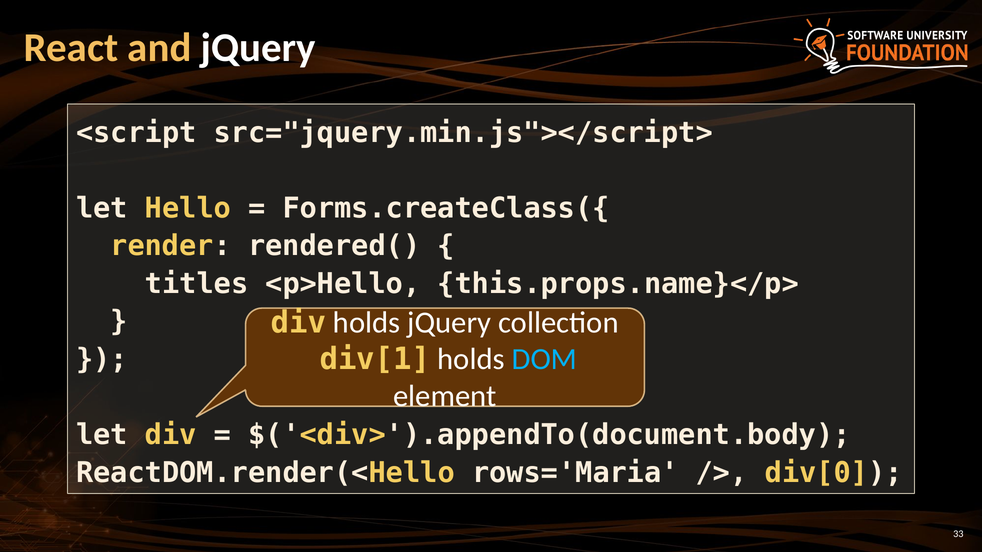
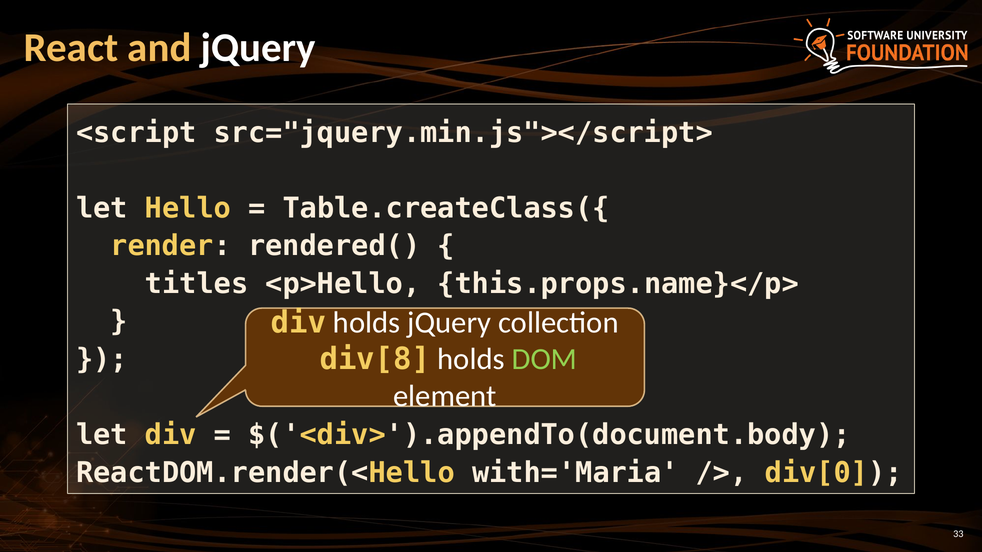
Forms.createClass({: Forms.createClass({ -> Table.createClass({ (446, 208)
div[1: div[1 -> div[8 (375, 360)
DOM colour: light blue -> light green (544, 360)
rows='Maria: rows='Maria -> with='Maria (575, 473)
